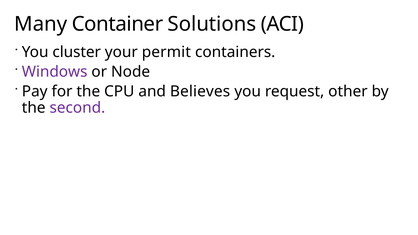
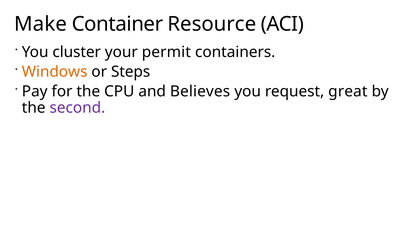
Many: Many -> Make (41, 24)
Solutions: Solutions -> Resource (212, 24)
Windows colour: purple -> orange (55, 72)
Node: Node -> Steps (131, 72)
other: other -> great (348, 91)
